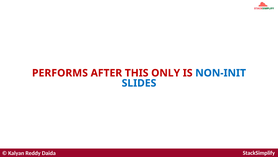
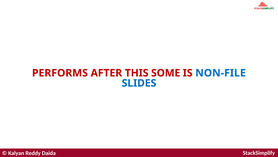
ONLY: ONLY -> SOME (166, 73)
NON-INIT: NON-INIT -> NON-FILE (221, 73)
